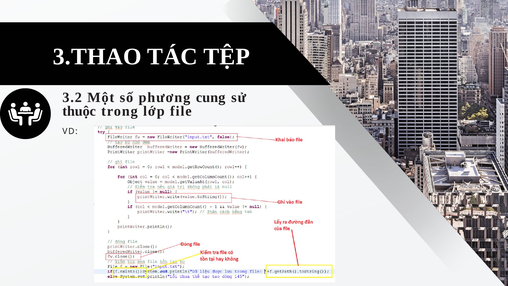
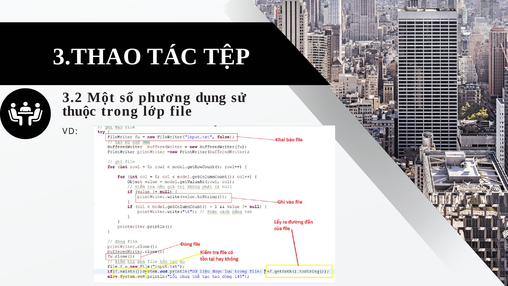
cung: cung -> dụng (211, 97)
